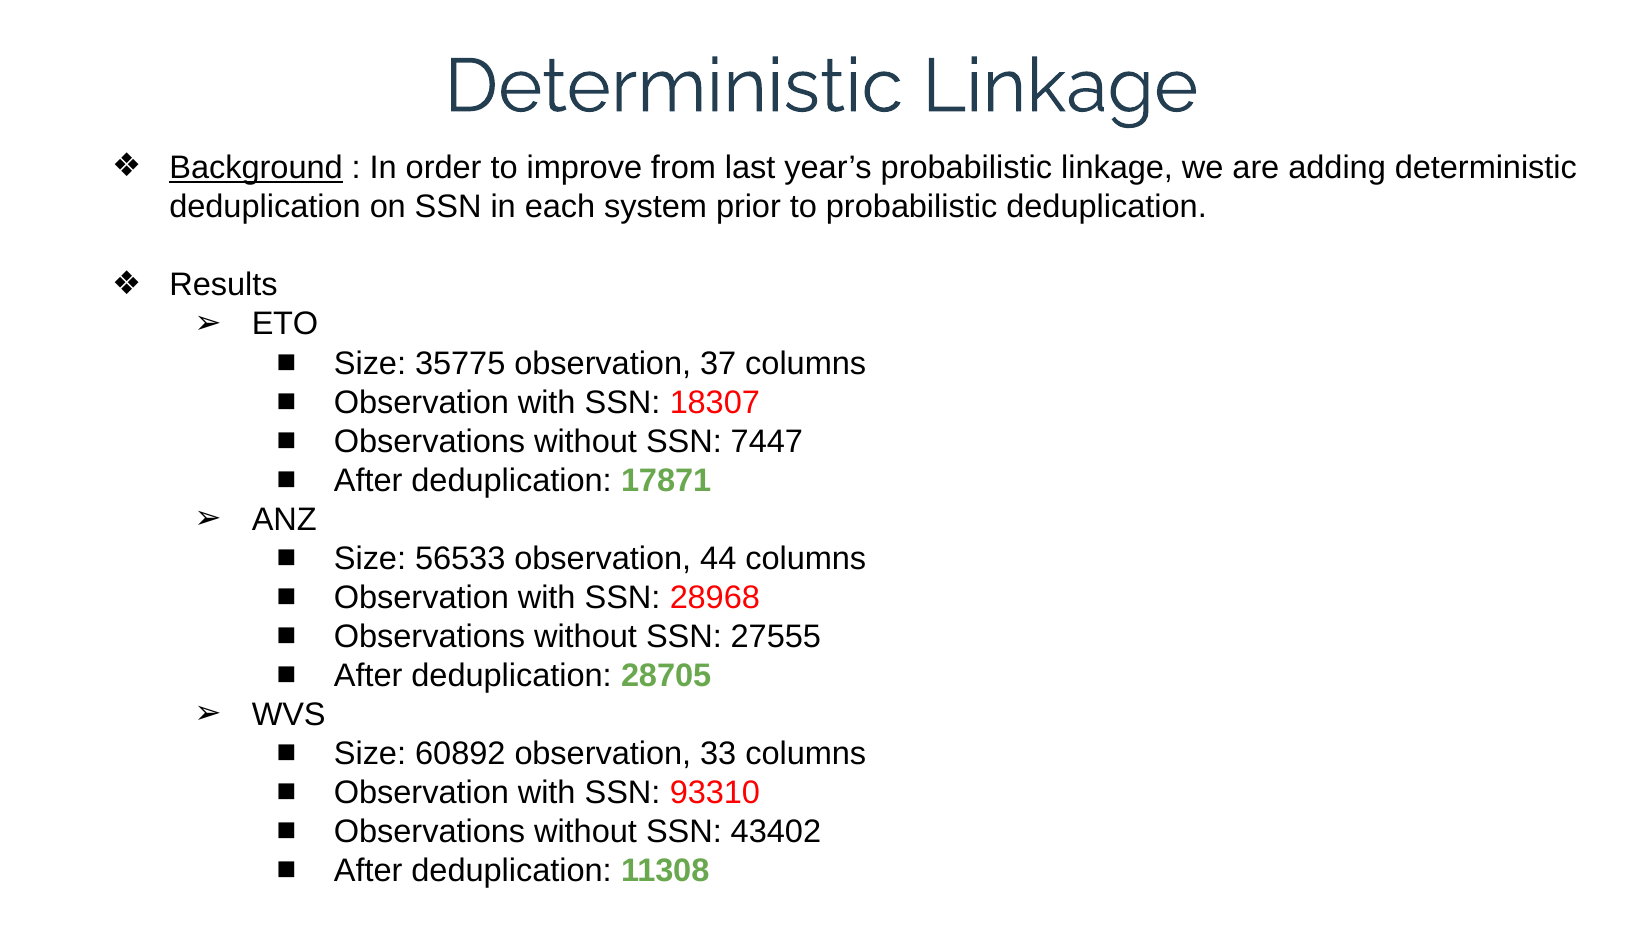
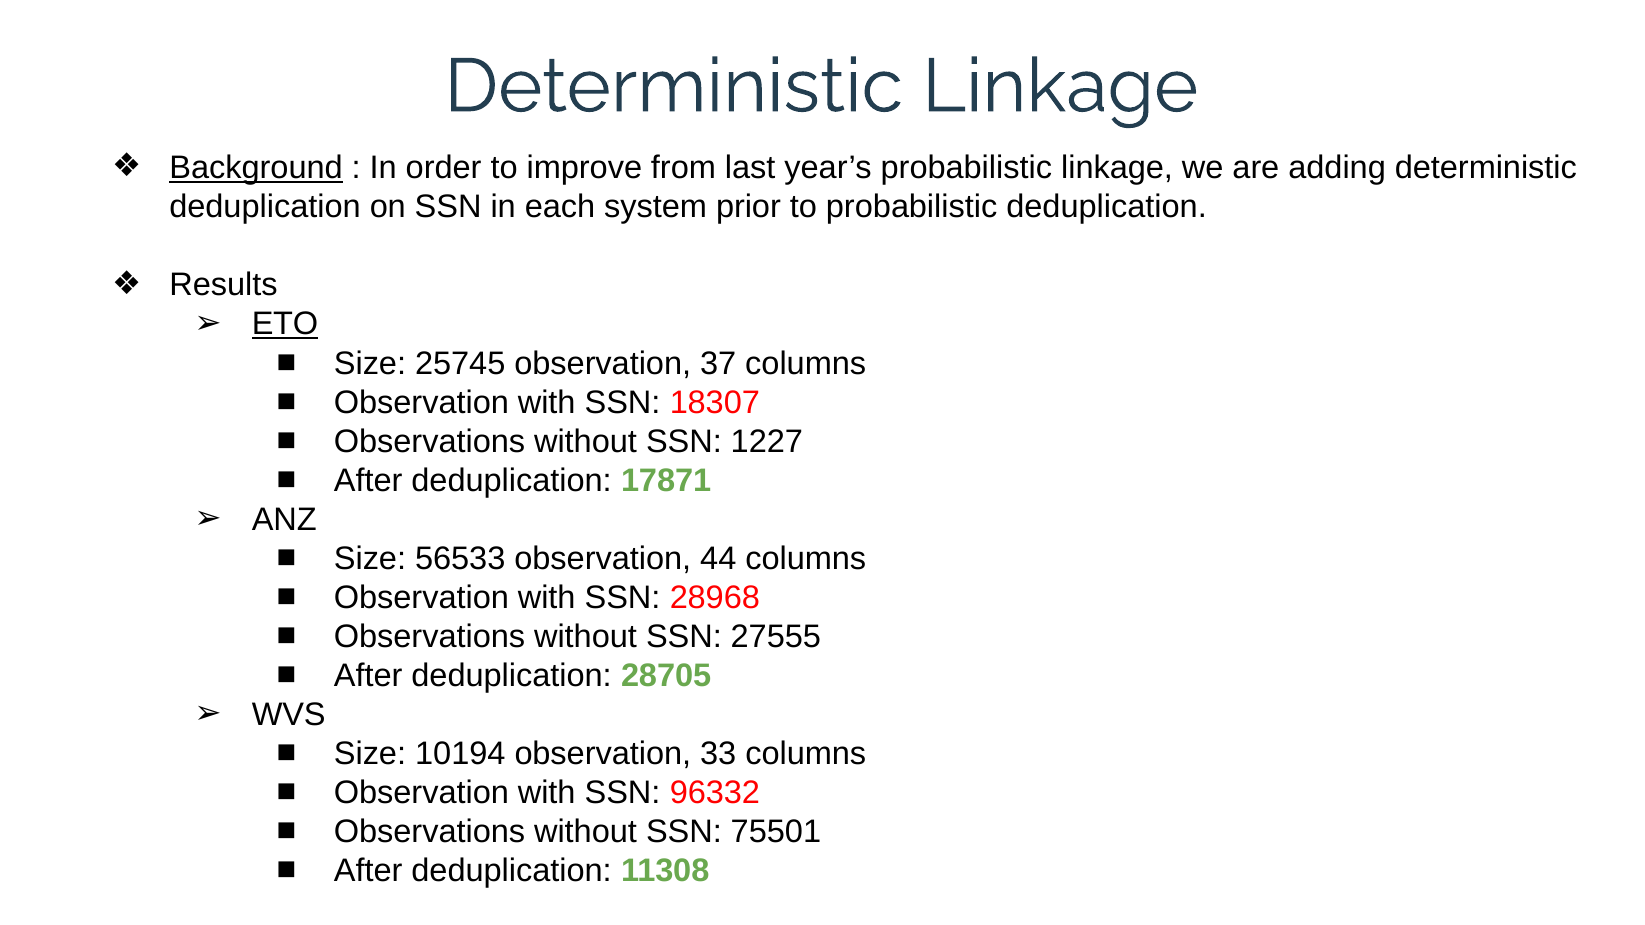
ETO underline: none -> present (285, 324)
35775: 35775 -> 25745 (460, 363)
7447: 7447 -> 1227 (767, 442)
60892: 60892 -> 10194 (460, 754)
93310: 93310 -> 96332 (715, 793)
43402: 43402 -> 75501 (776, 832)
